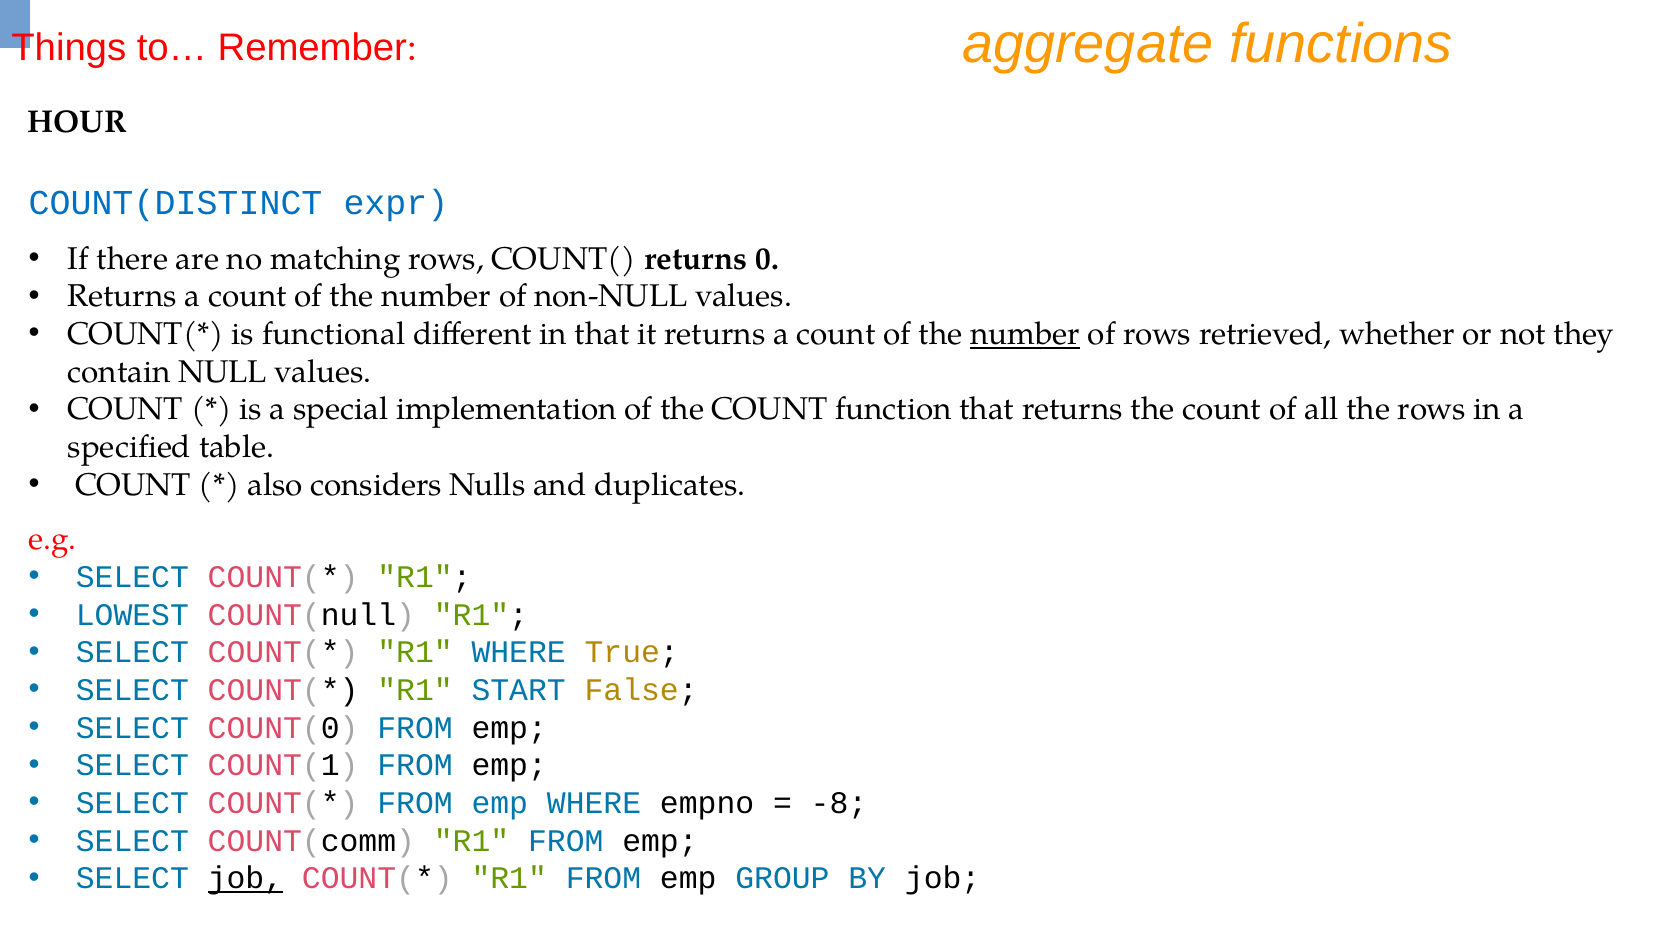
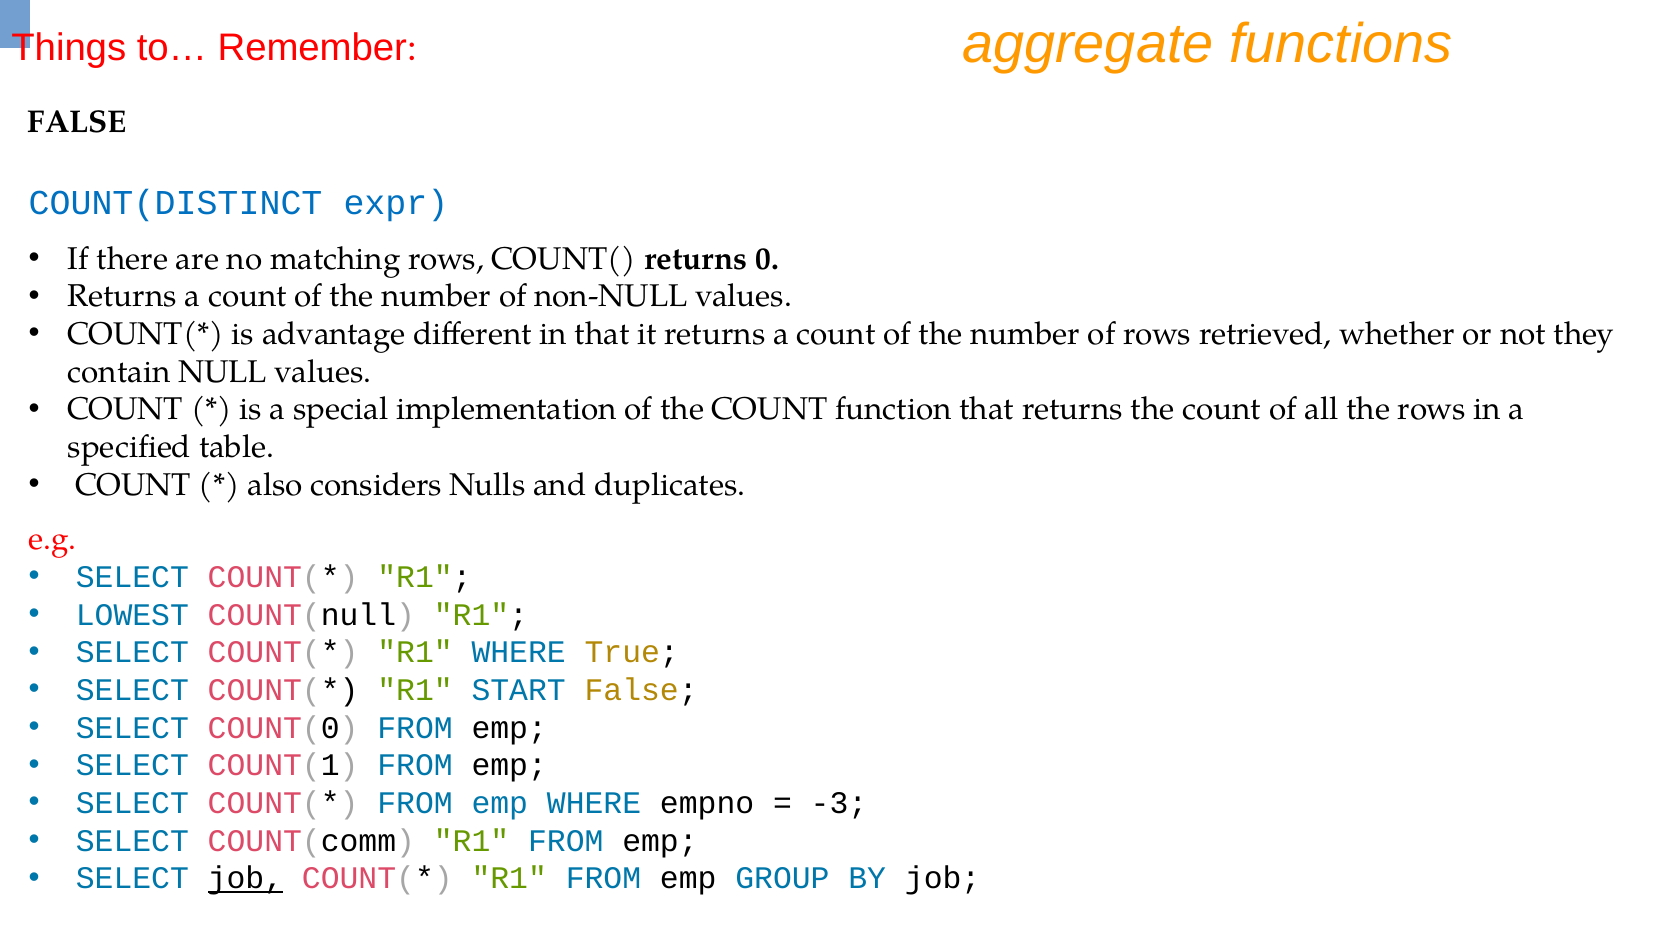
HOUR: HOUR -> FALSE (77, 122)
functional: functional -> advantage (334, 334)
number underline: present -> none (1025, 334)
-8: -8 -> -3 (839, 803)
